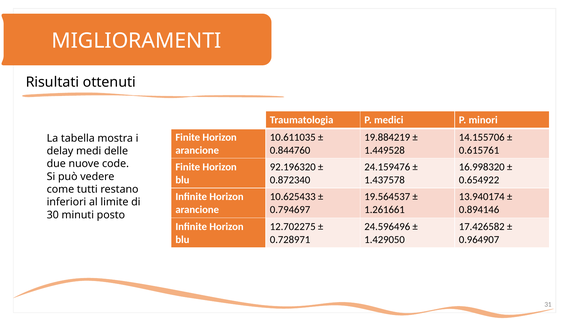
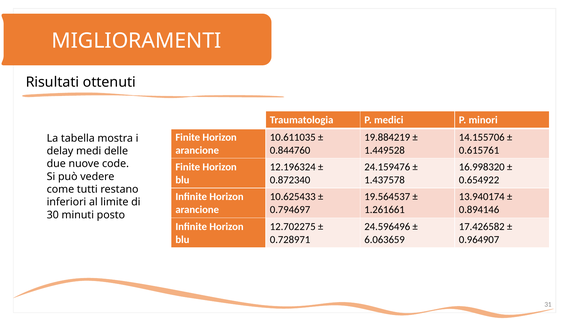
92.196320: 92.196320 -> 12.196324 (293, 167)
1.429050: 1.429050 -> 6.063659 (385, 239)
